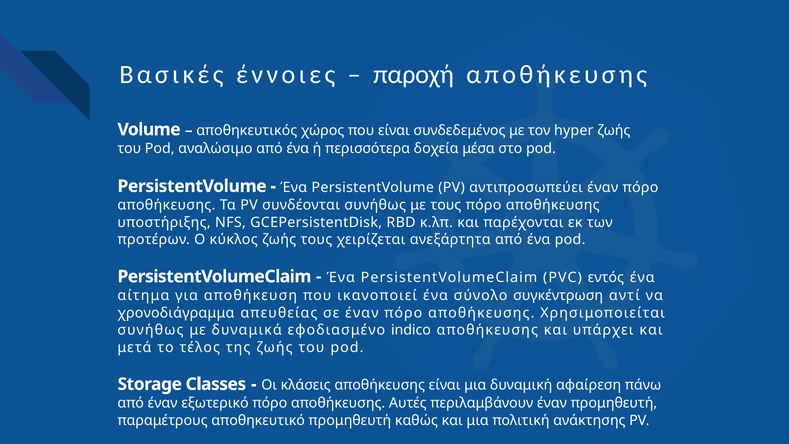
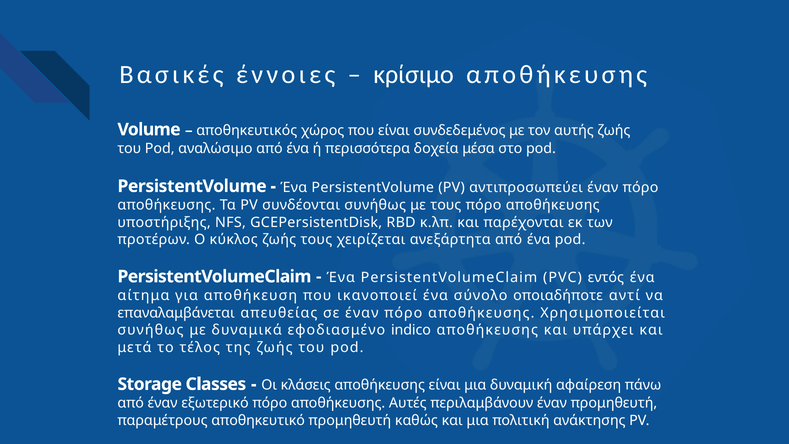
παροχή: παροχή -> κρίσιμο (414, 74)
hyper: hyper -> αυτής (574, 131)
συγκέντρωση: συγκέντρωση -> οποιαδήποτε (558, 295)
χρονοδιάγραμμα: χρονοδιάγραμμα -> επαναλαμβάνεται (176, 313)
